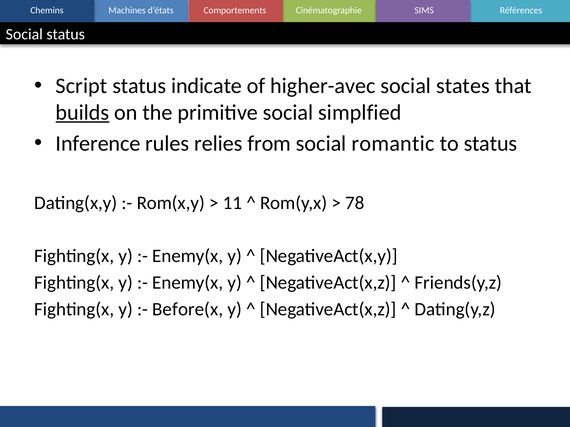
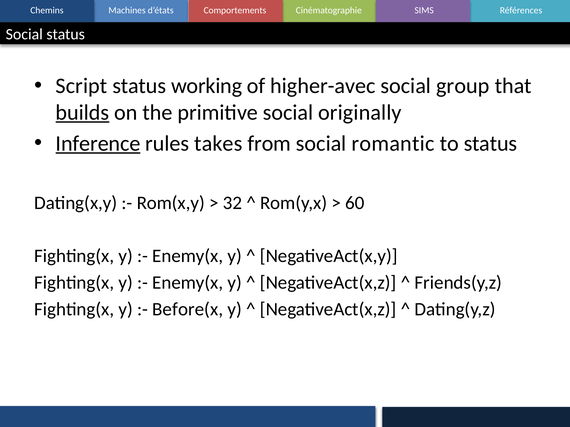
indicate: indicate -> working (207, 86)
states: states -> group (463, 86)
simplfied: simplfied -> originally (360, 113)
Inference underline: none -> present (98, 144)
relies: relies -> takes (218, 144)
11: 11 -> 32 (233, 203)
78: 78 -> 60 (355, 203)
